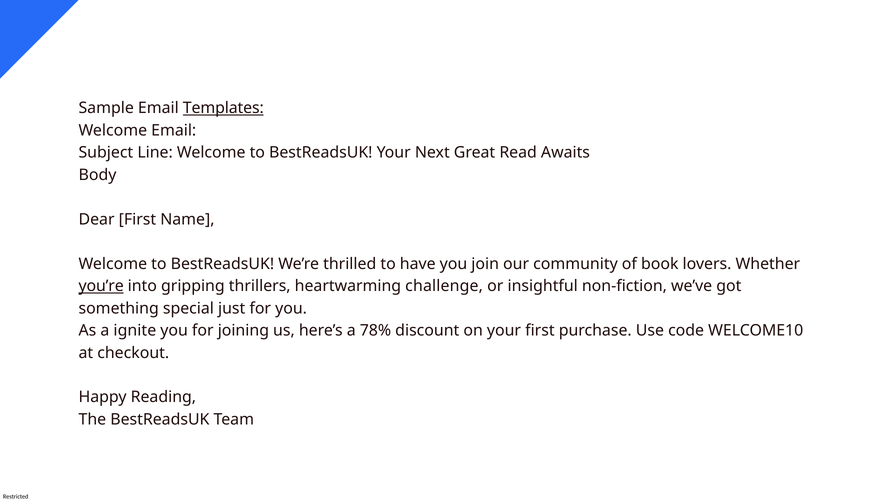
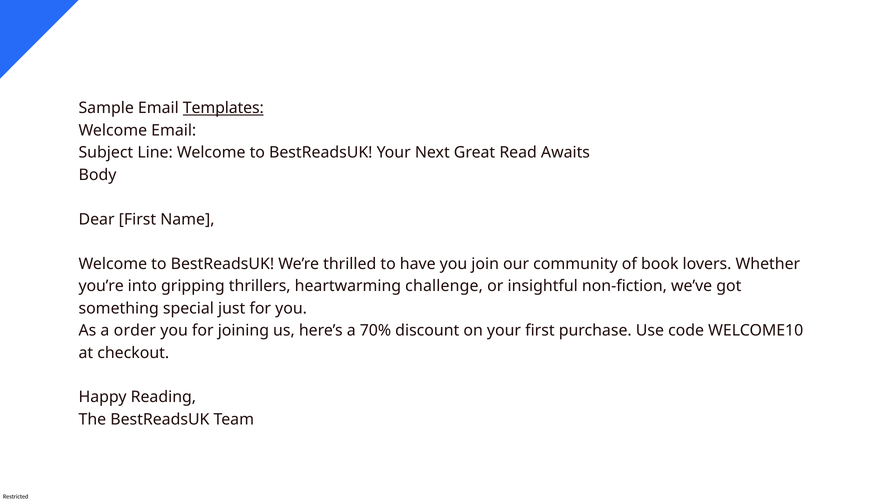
you’re underline: present -> none (101, 286)
ignite: ignite -> order (135, 331)
78%: 78% -> 70% (375, 331)
